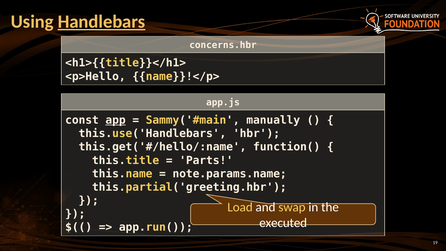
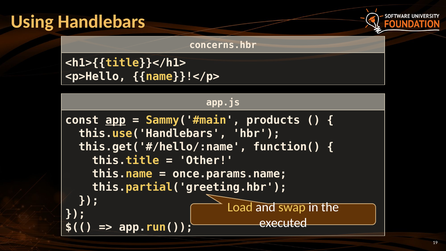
Handlebars underline: present -> none (102, 22)
manually: manually -> products (273, 120)
Parts: Parts -> Other (206, 160)
note.params.name: note.params.name -> once.params.name (230, 174)
